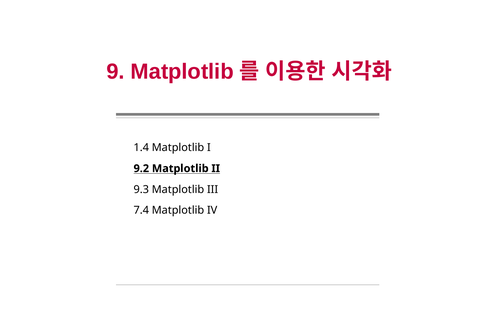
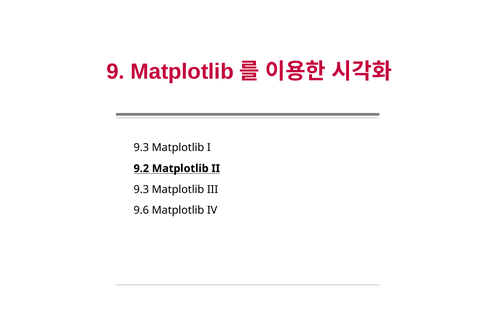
1.4: 1.4 -> 9.3 (141, 148)
7.4: 7.4 -> 9.6 (141, 210)
